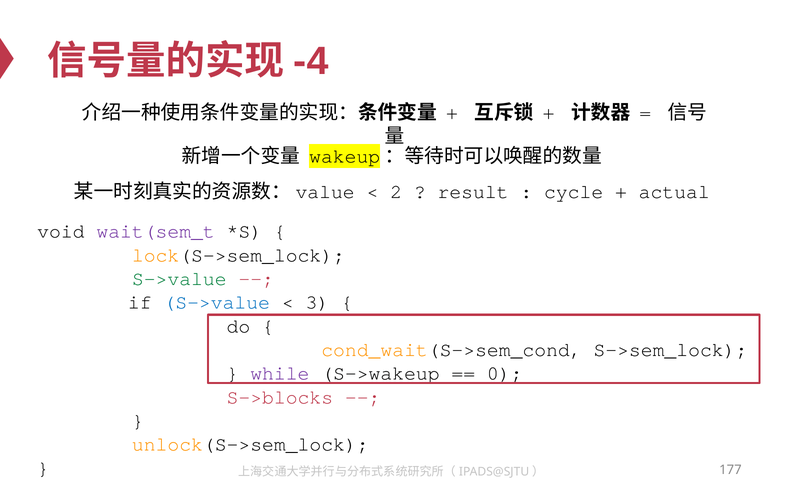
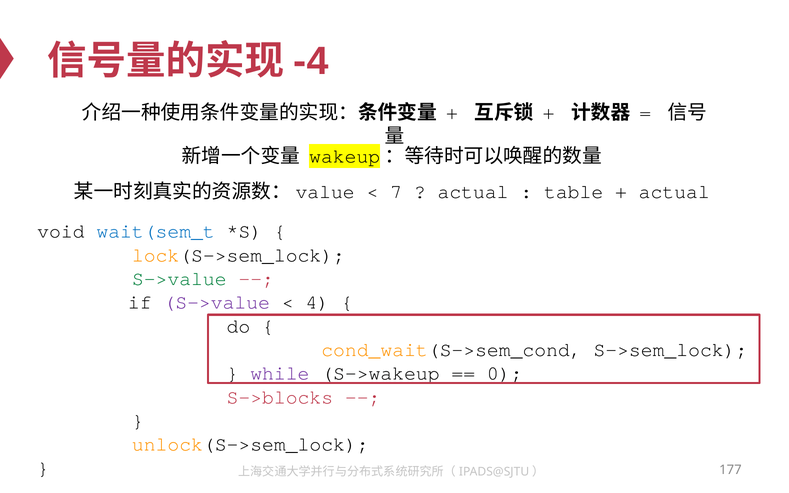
2: 2 -> 7 (396, 192)
result: result -> actual (473, 192)
cycle: cycle -> table (574, 192)
wait(sem_t colour: purple -> blue (156, 232)
S->value colour: blue -> purple (217, 303)
3: 3 -> 4 (317, 303)
